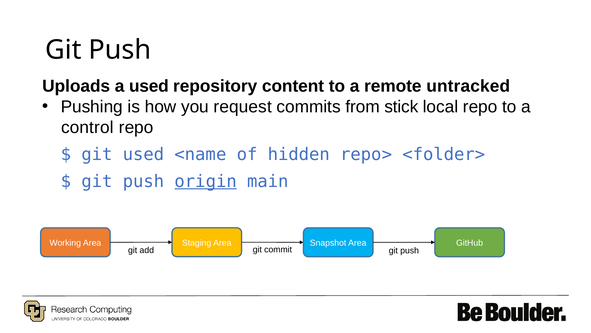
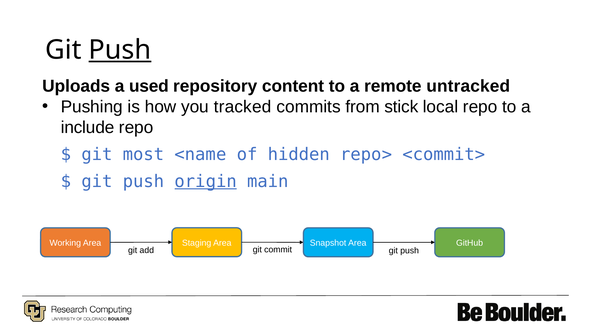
Push underline: none -> present (120, 50)
request: request -> tracked (243, 107)
control: control -> include (88, 127)
git used: used -> most (144, 154)
<folder>: <folder> -> <commit> (444, 154)
